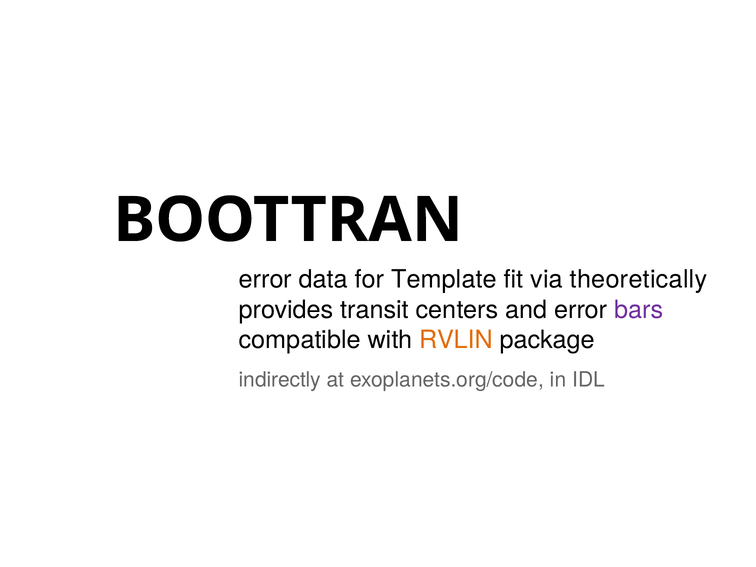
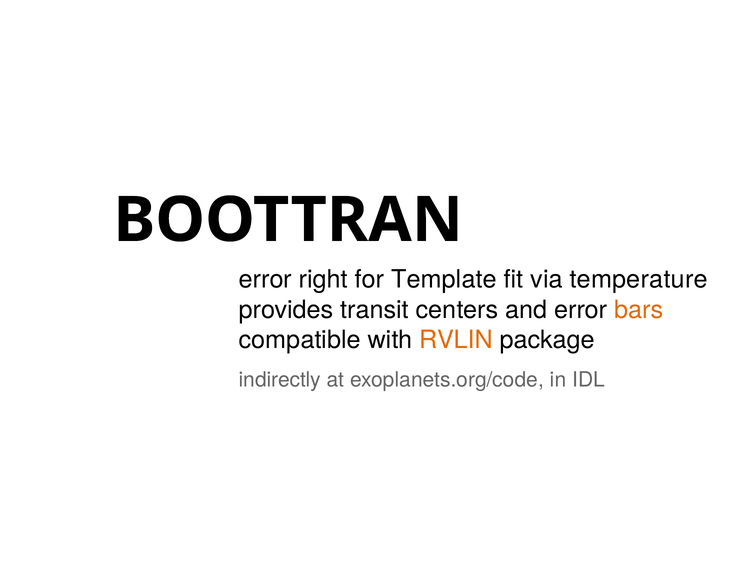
data: data -> right (323, 279)
theoretically: theoretically -> temperature (639, 279)
bars colour: purple -> orange (639, 310)
